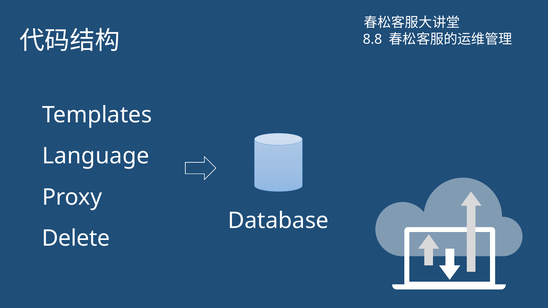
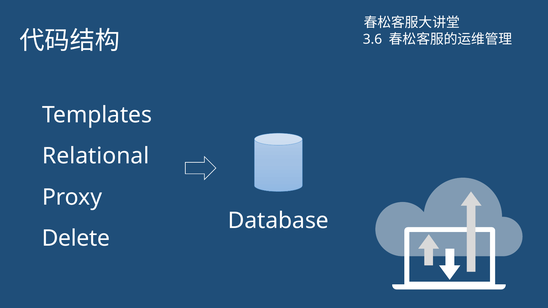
8.8: 8.8 -> 3.6 (372, 39)
Language: Language -> Relational (96, 156)
